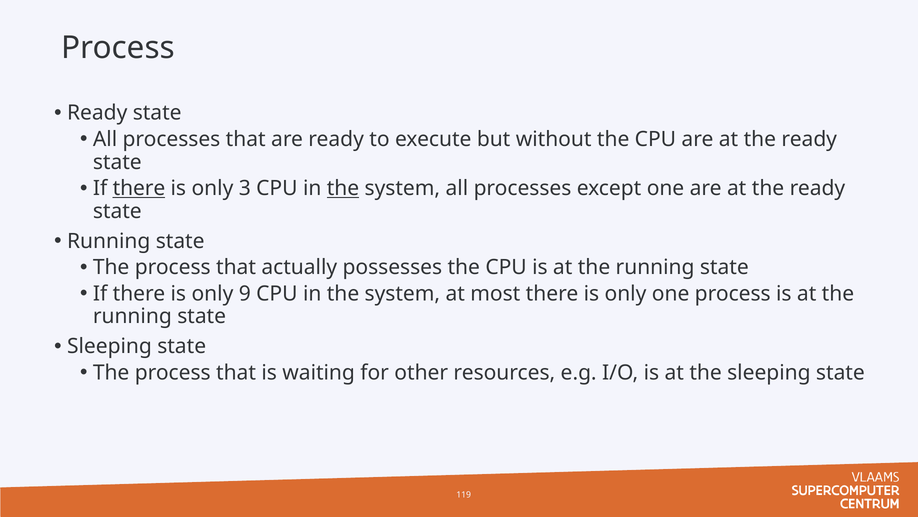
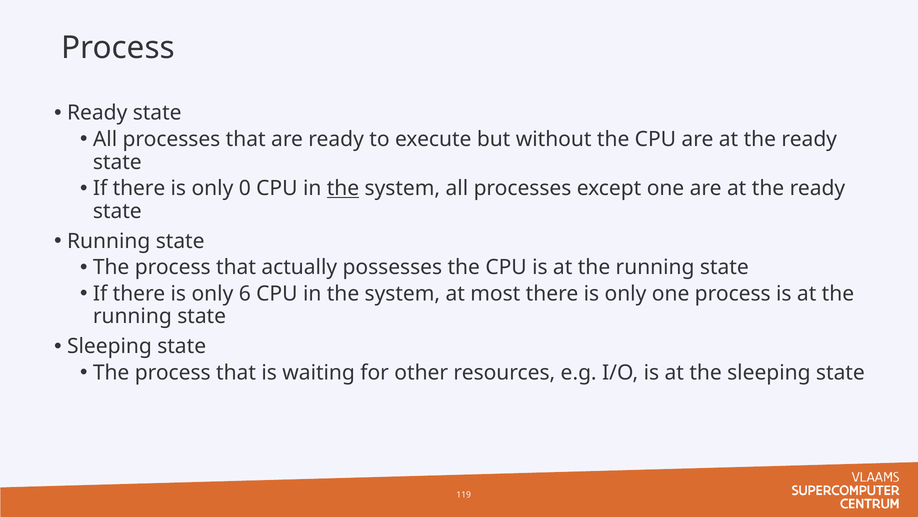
there underline: present -> none (139, 188)
3: 3 -> 0 (245, 188)
9: 9 -> 6 (245, 293)
